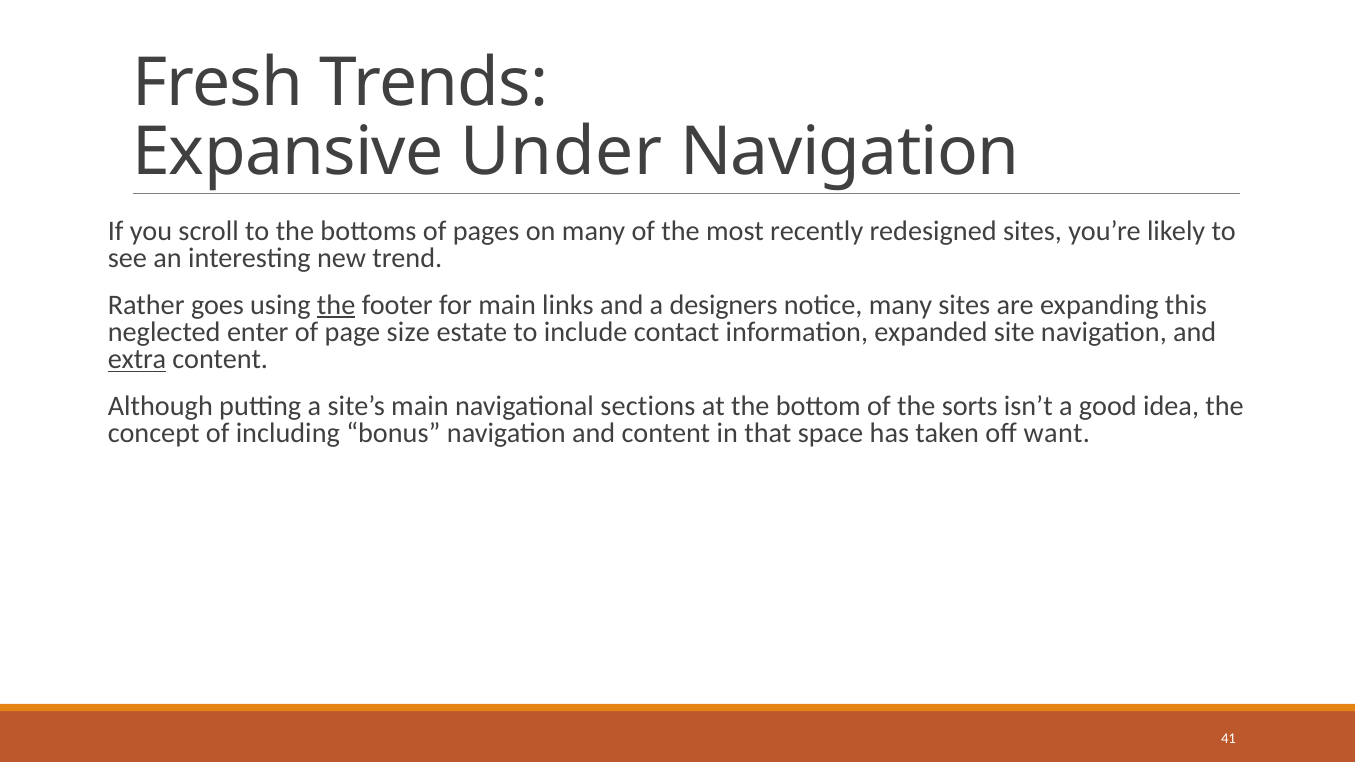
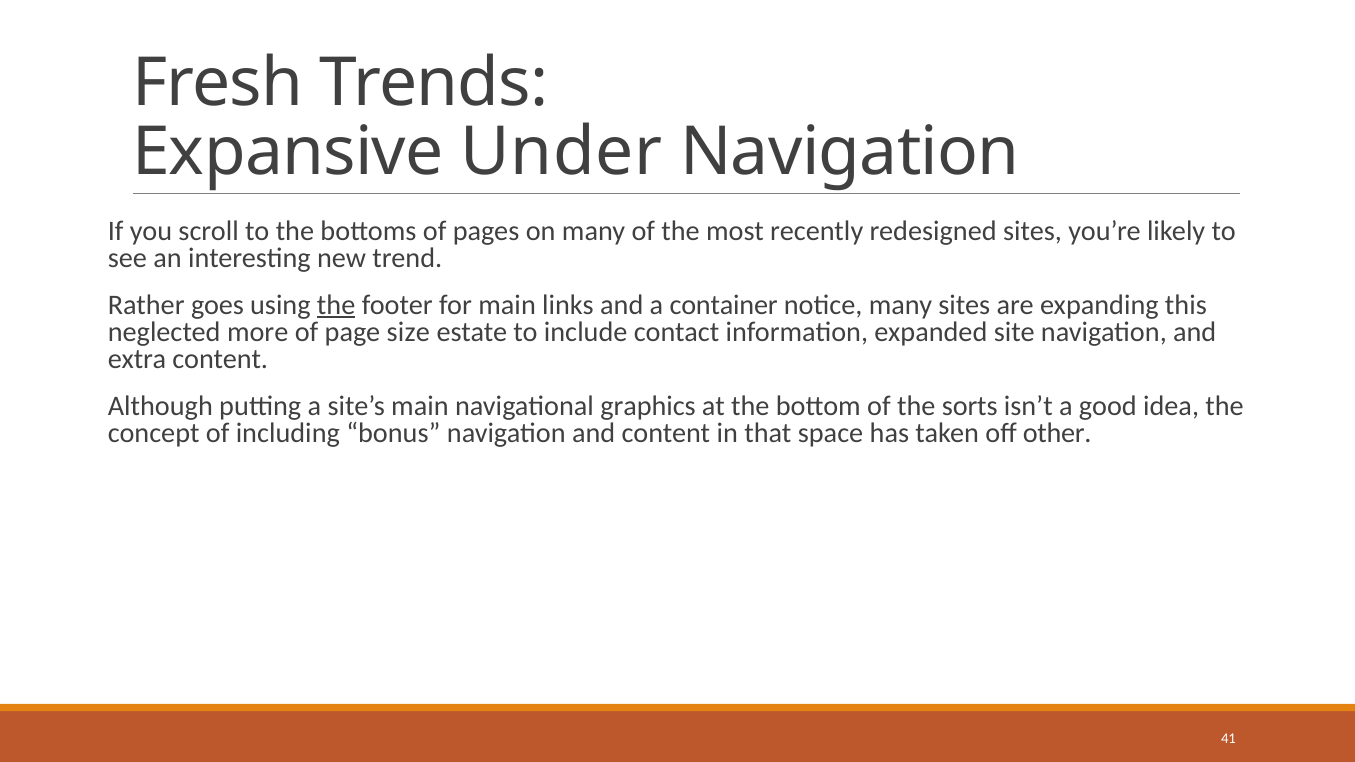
designers: designers -> container (724, 305)
enter: enter -> more (258, 332)
extra underline: present -> none (137, 359)
sections: sections -> graphics (648, 406)
want: want -> other (1057, 433)
